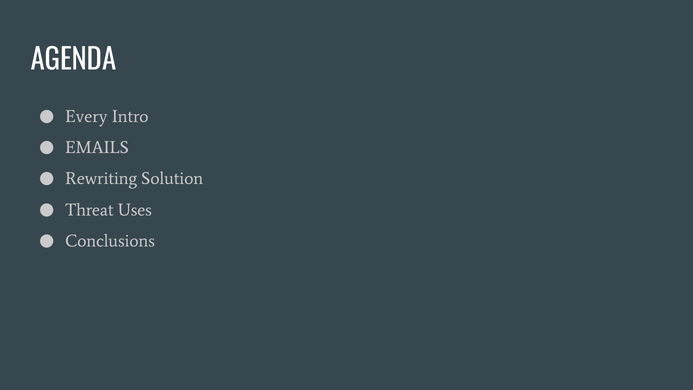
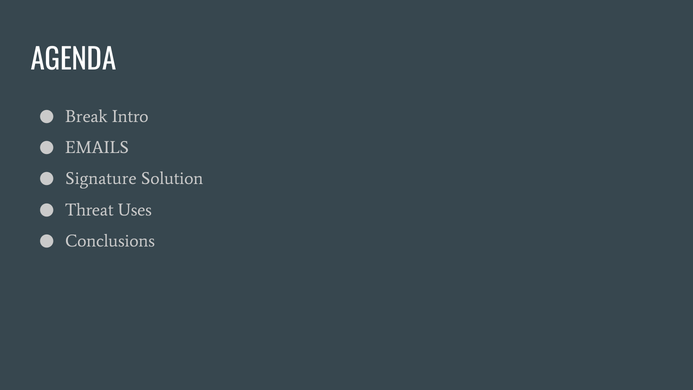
Every: Every -> Break (86, 116)
Rewriting: Rewriting -> Signature (101, 179)
